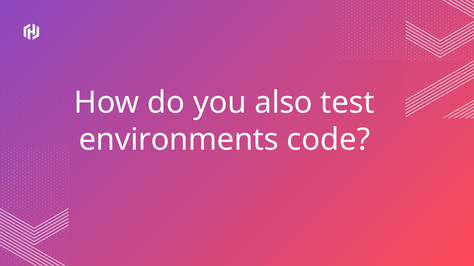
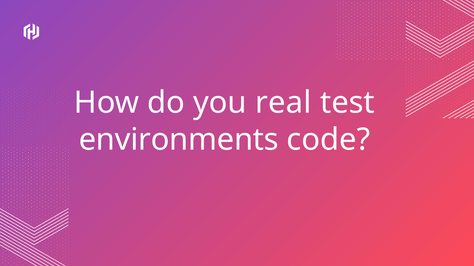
also: also -> real (283, 103)
